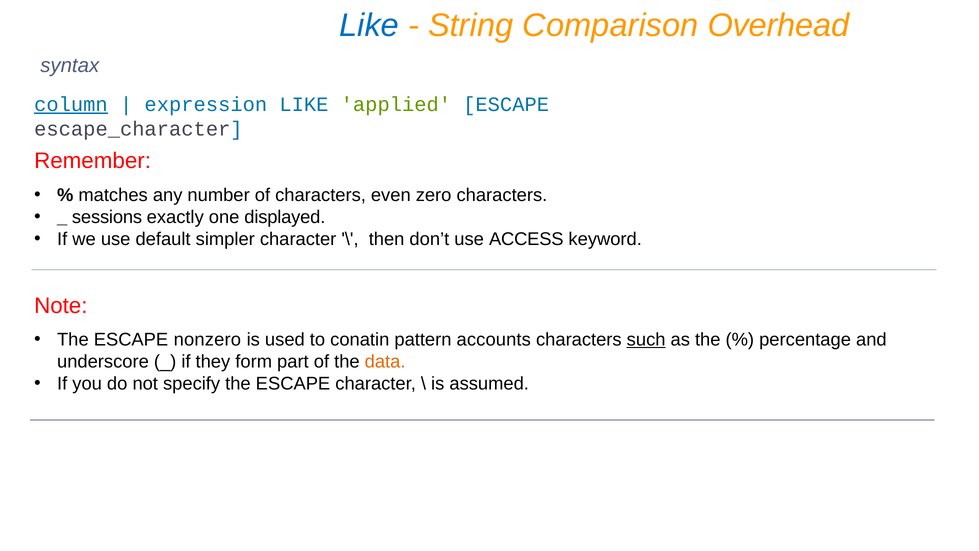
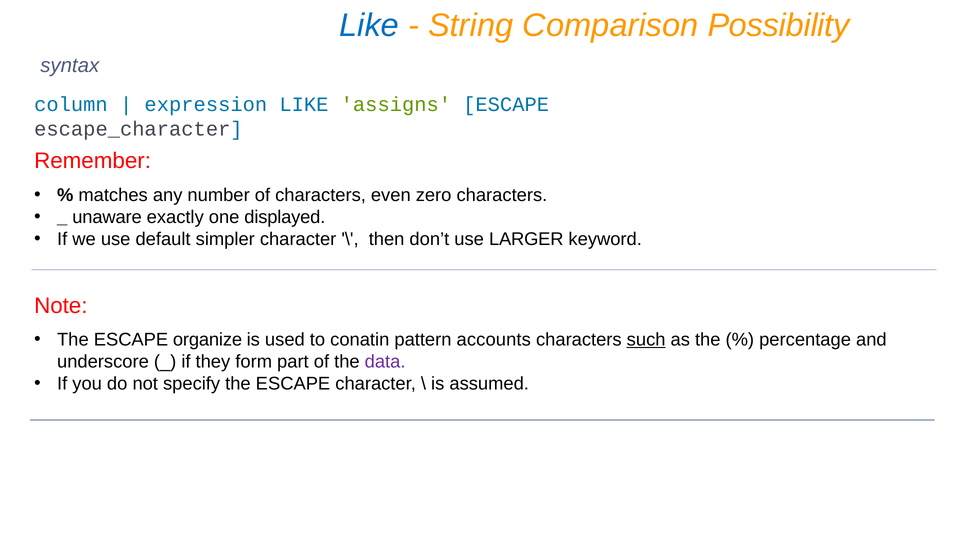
Overhead: Overhead -> Possibility (778, 25)
column underline: present -> none (71, 104)
applied: applied -> assigns (396, 104)
sessions: sessions -> unaware (107, 217)
ACCESS: ACCESS -> LARGER (526, 239)
nonzero: nonzero -> organize (208, 339)
data colour: orange -> purple (385, 362)
